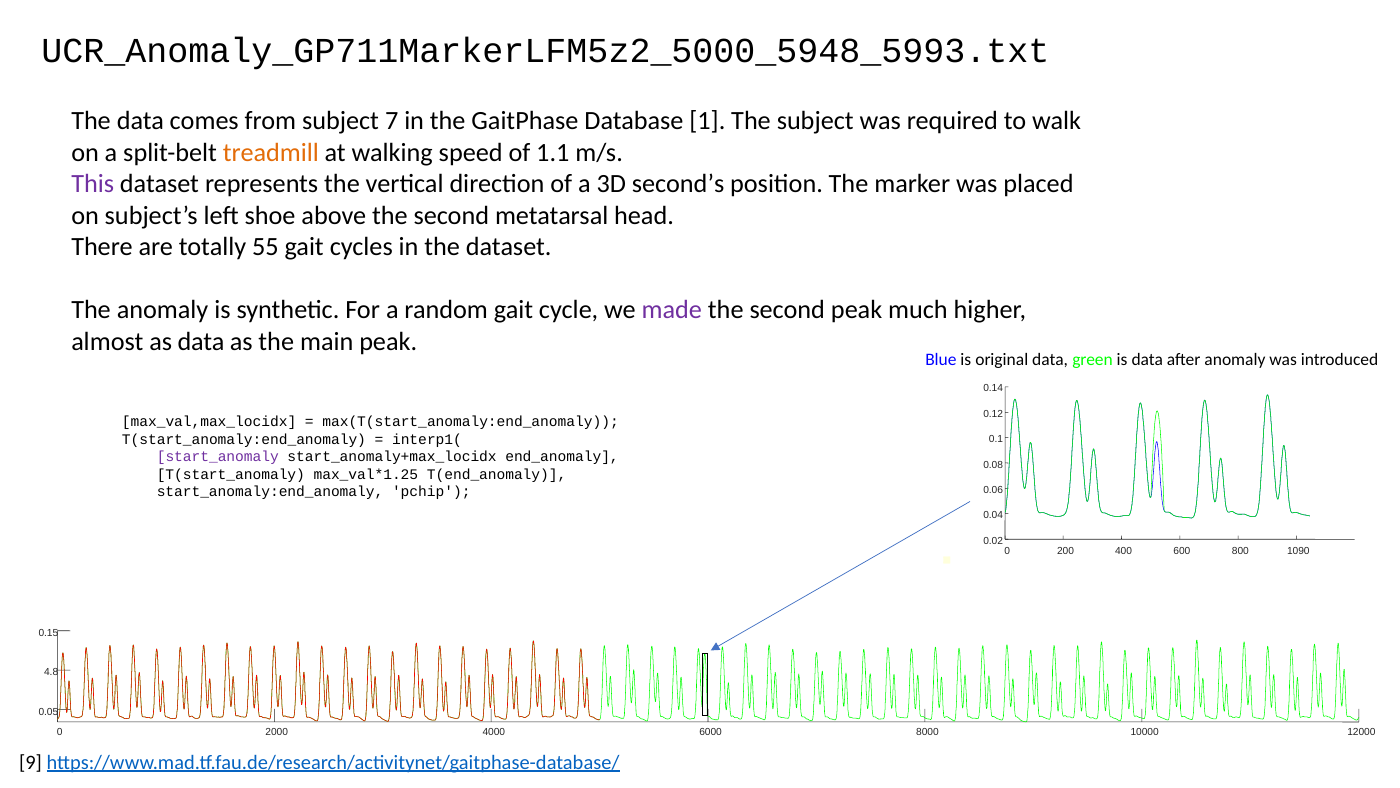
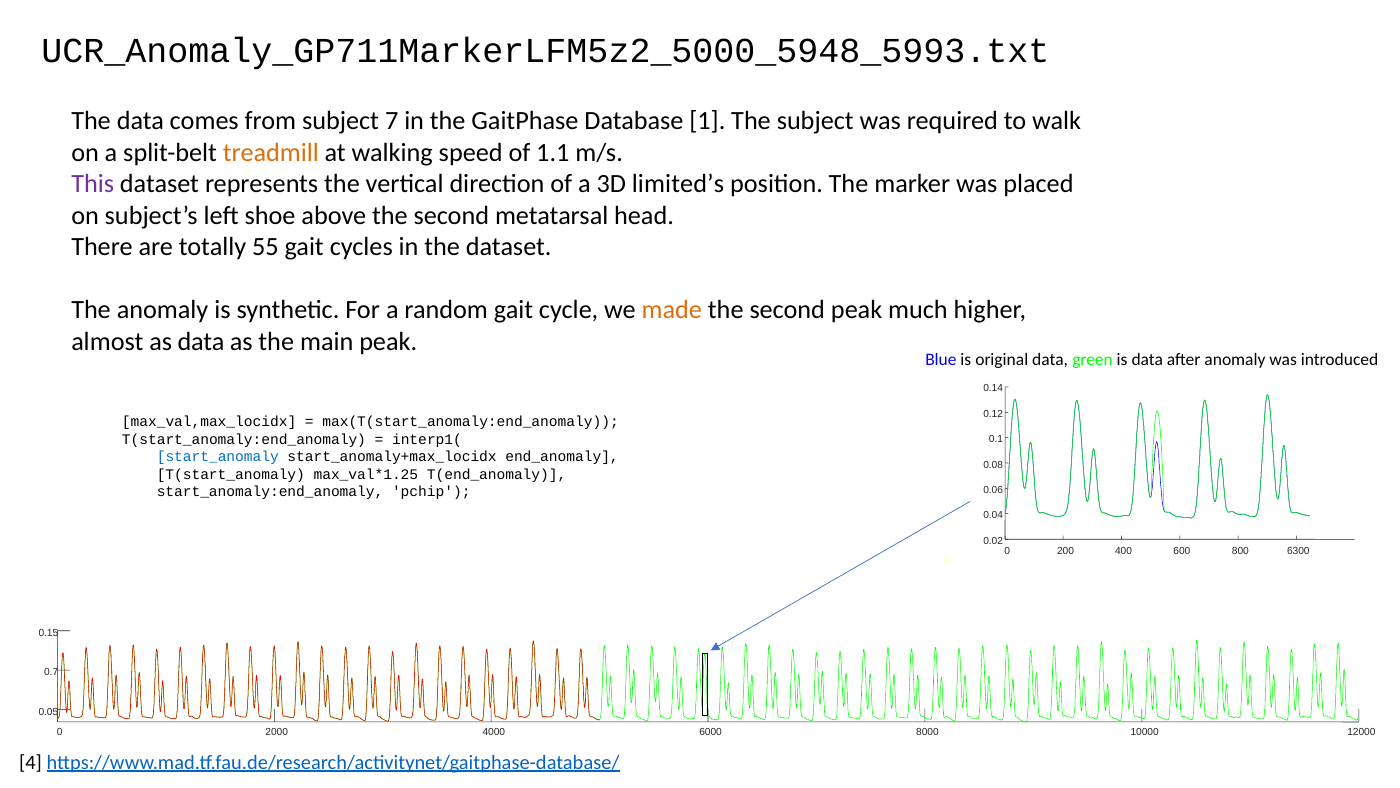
second’s: second’s -> limited’s (678, 184)
made colour: purple -> orange (672, 310)
start_anomaly colour: purple -> blue (218, 457)
1090: 1090 -> 6300 (1298, 550)
4.8: 4.8 -> 0.7 (51, 672)
9: 9 -> 4 (31, 762)
